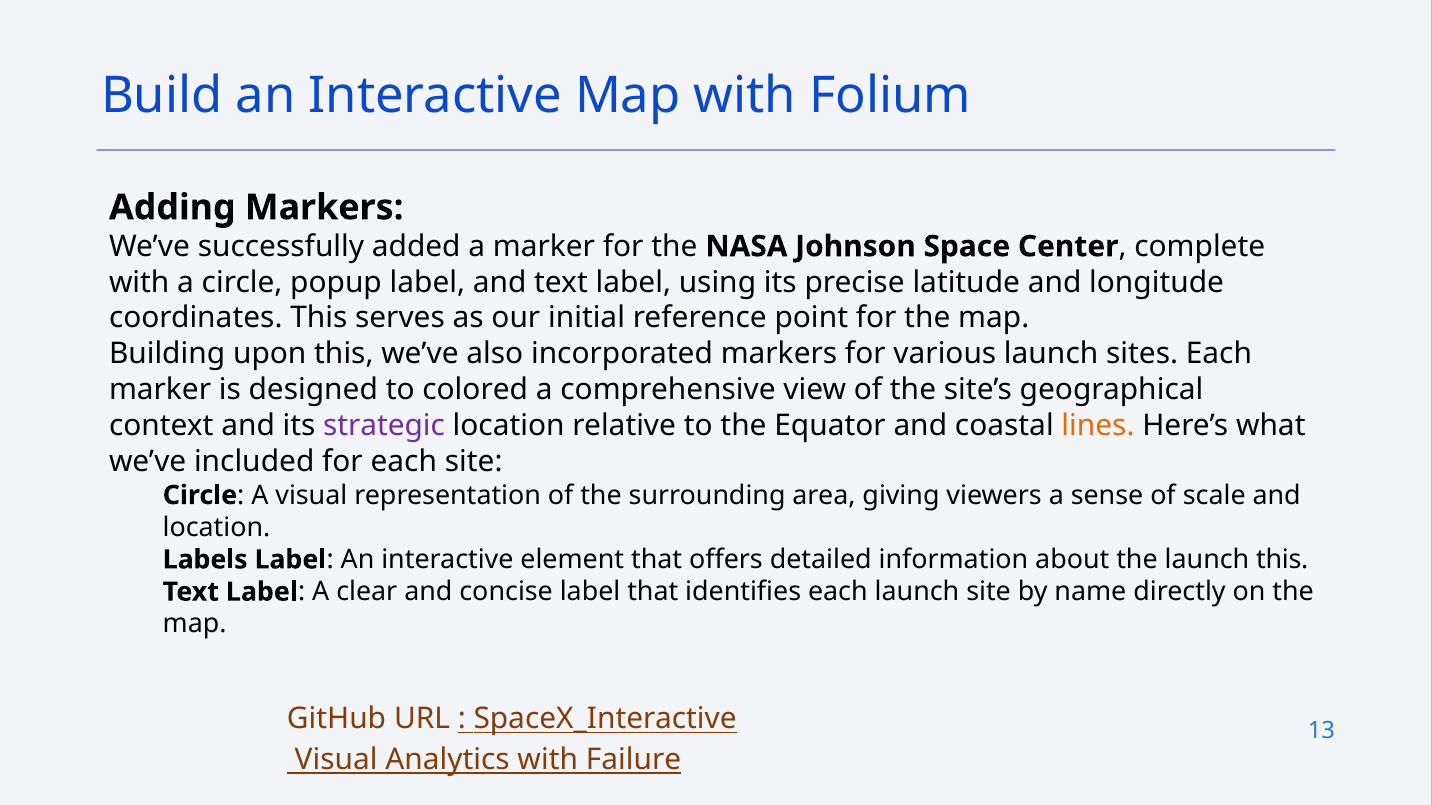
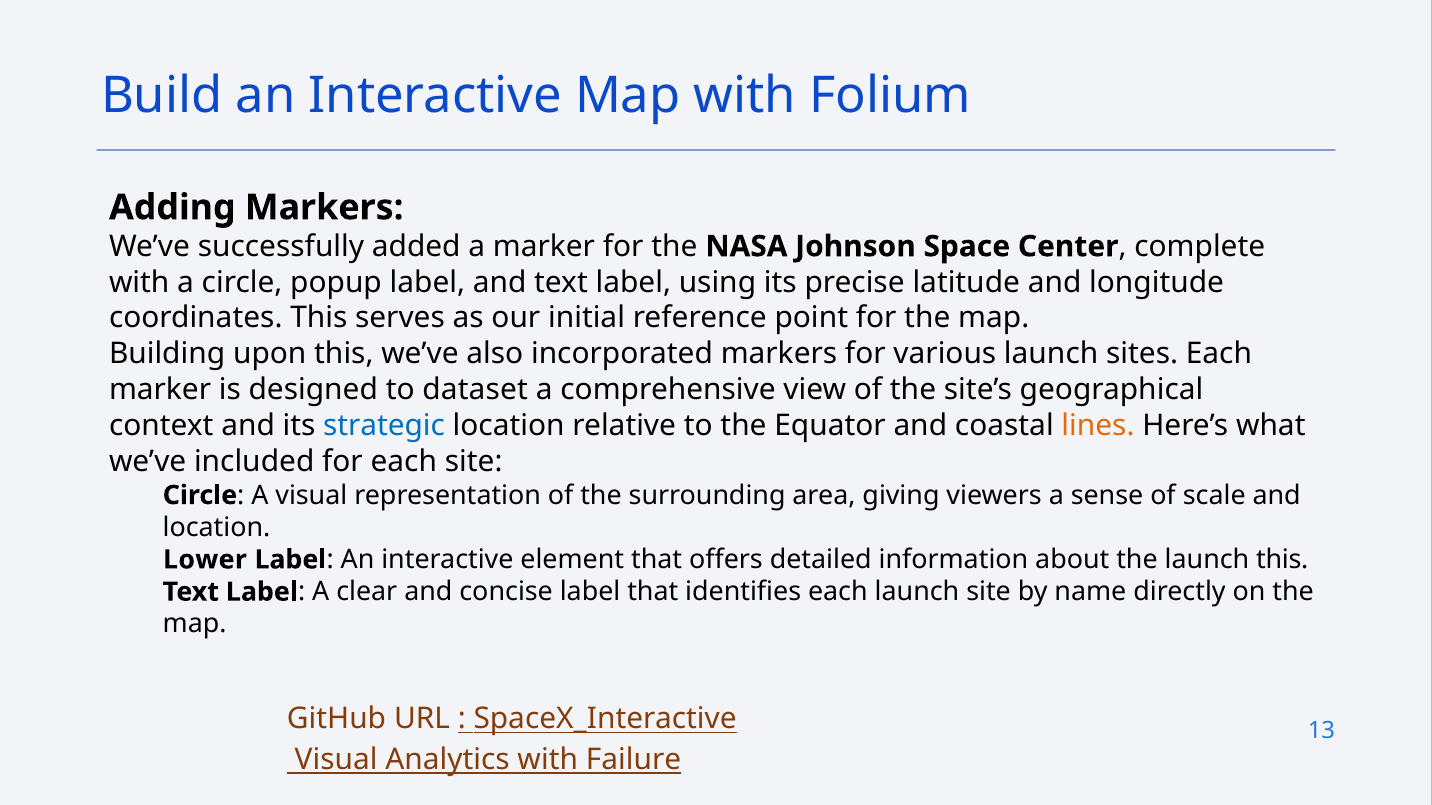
colored: colored -> dataset (475, 390)
strategic colour: purple -> blue (384, 426)
Labels: Labels -> Lower (205, 560)
